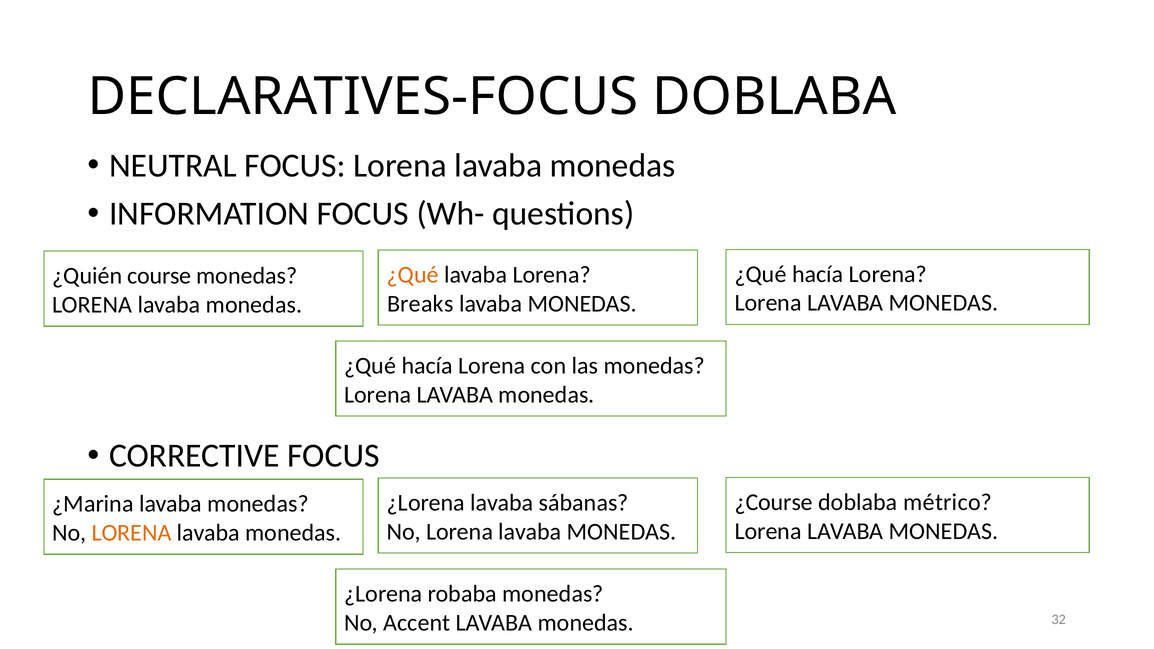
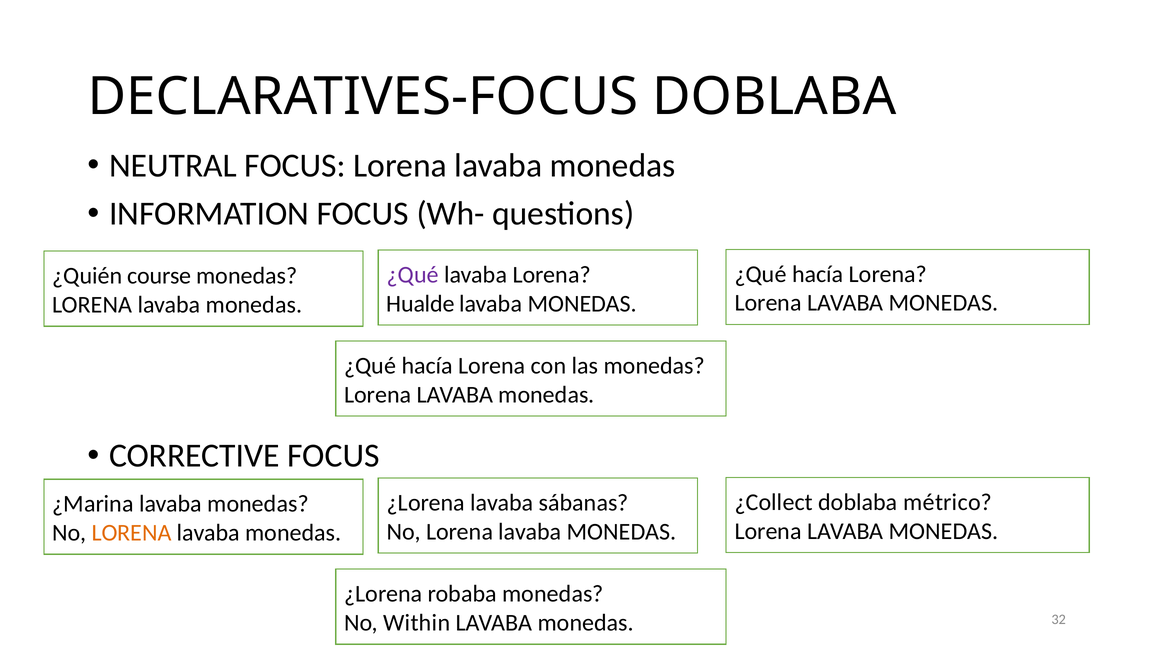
¿Qué colour: orange -> purple (413, 275)
Breaks: Breaks -> Hualde (420, 304)
¿Course: ¿Course -> ¿Collect (774, 502)
Accent: Accent -> Within (417, 623)
